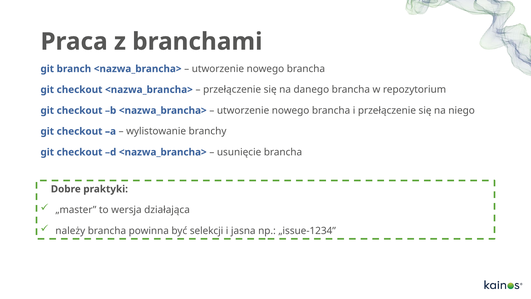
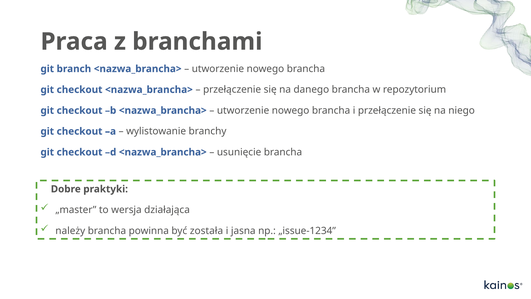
selekcji: selekcji -> została (206, 230)
